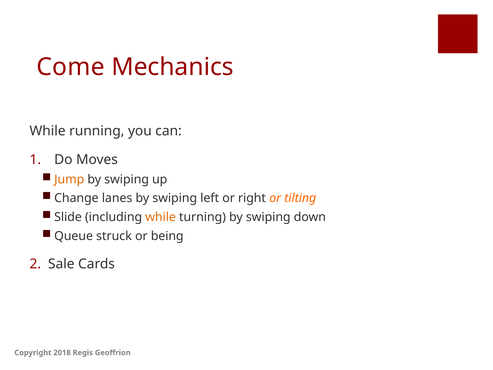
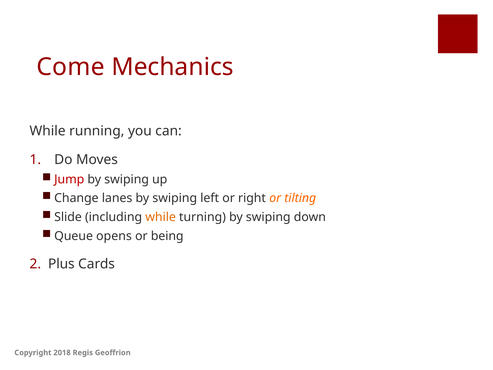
Jump colour: orange -> red (69, 179)
struck: struck -> opens (114, 236)
Sale: Sale -> Plus (61, 264)
